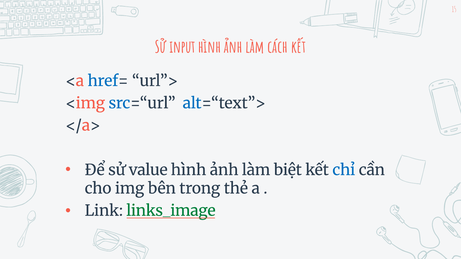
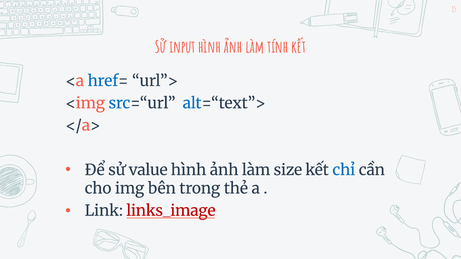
cách: cách -> tính (278, 47)
biệt: biệt -> size (288, 170)
links_image colour: green -> red (171, 211)
